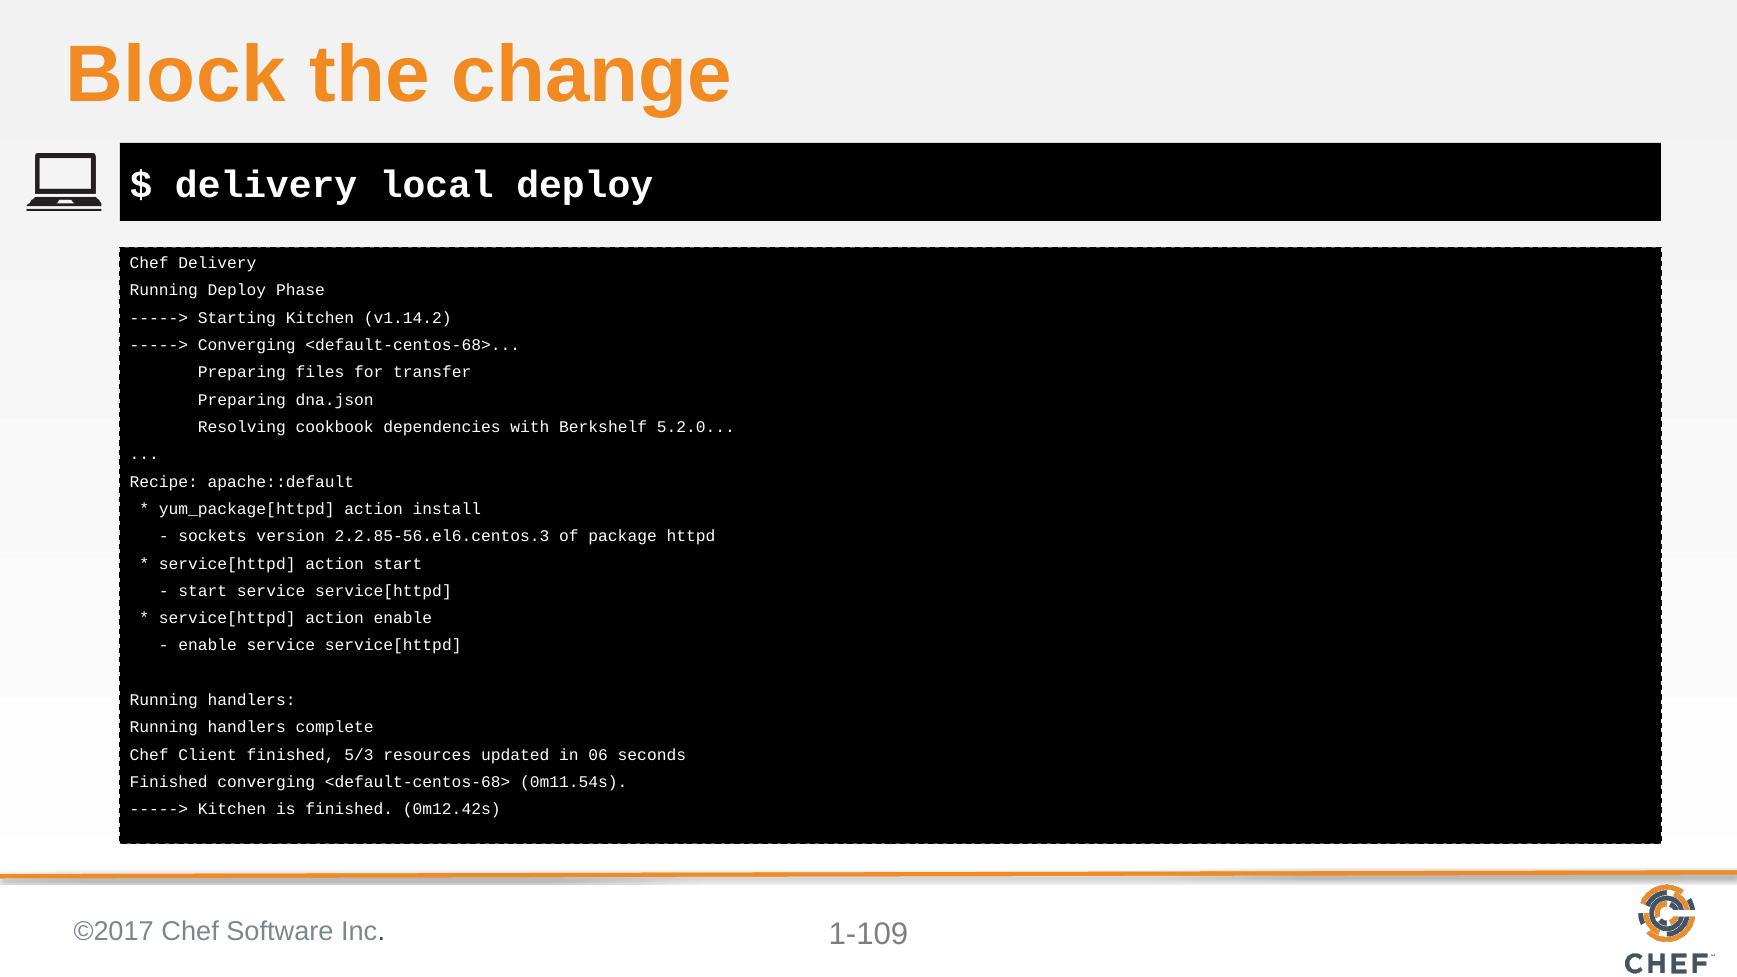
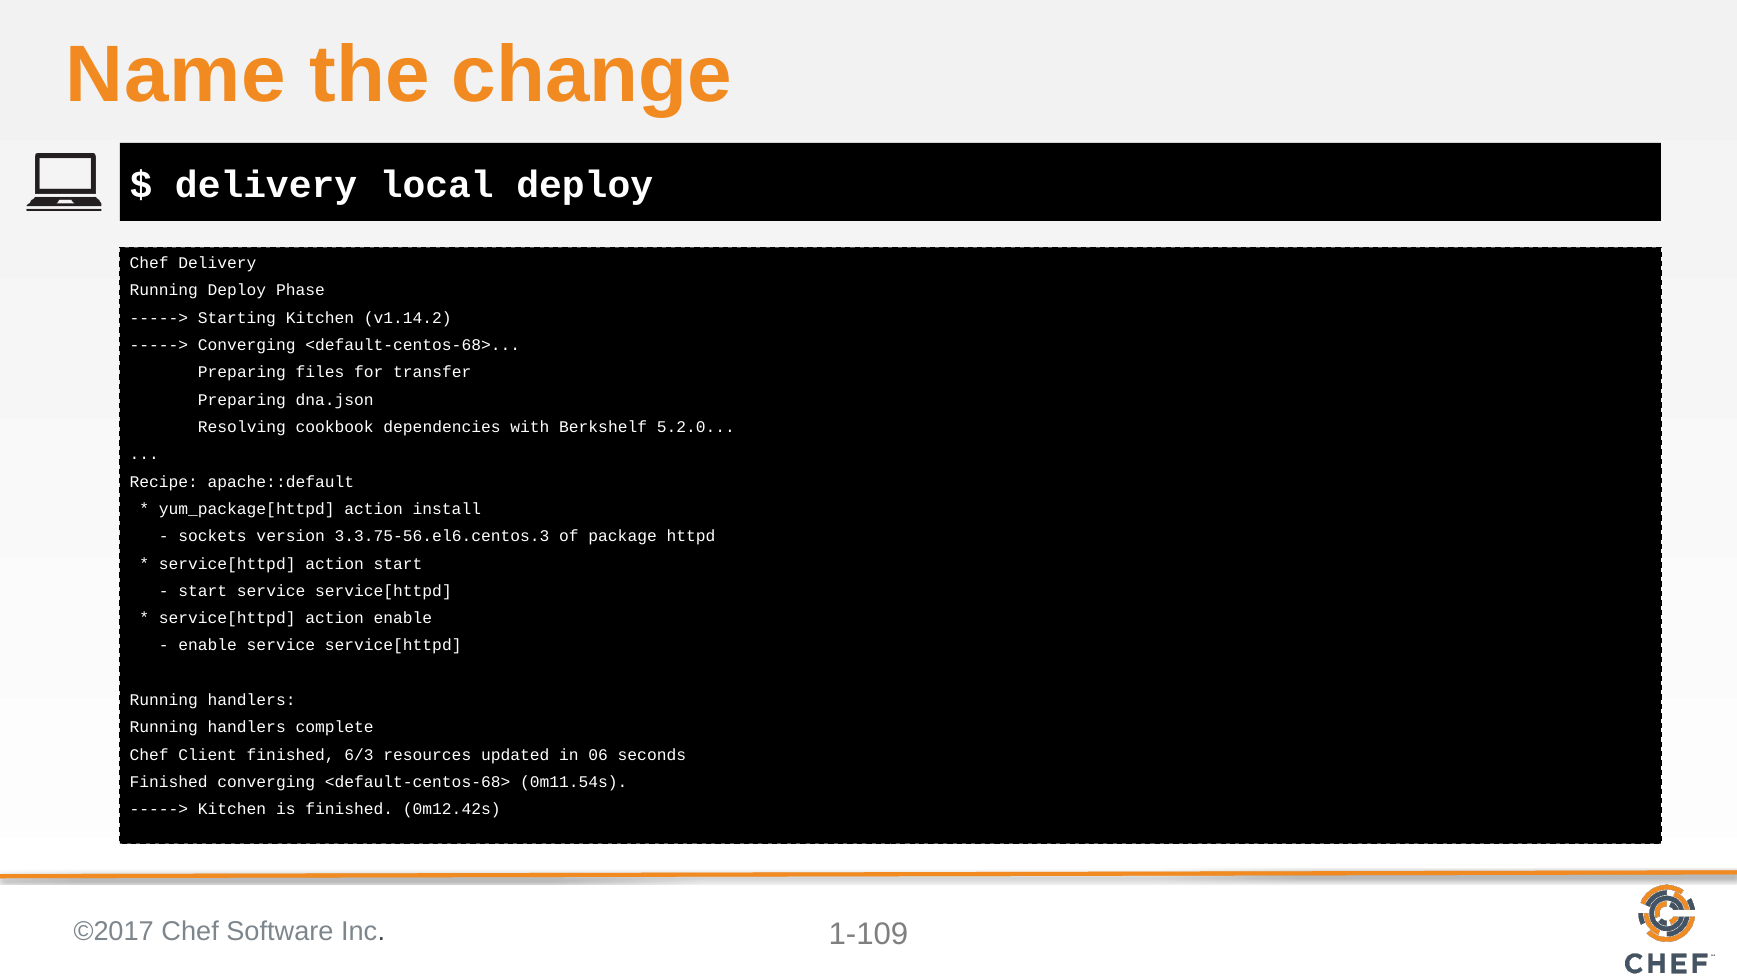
Block: Block -> Name (176, 75)
2.2.85-56.el6.centos.3: 2.2.85-56.el6.centos.3 -> 3.3.75-56.el6.centos.3 (442, 536)
5/3: 5/3 -> 6/3 (359, 755)
